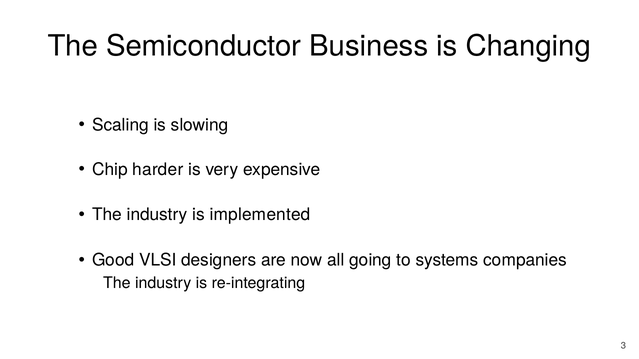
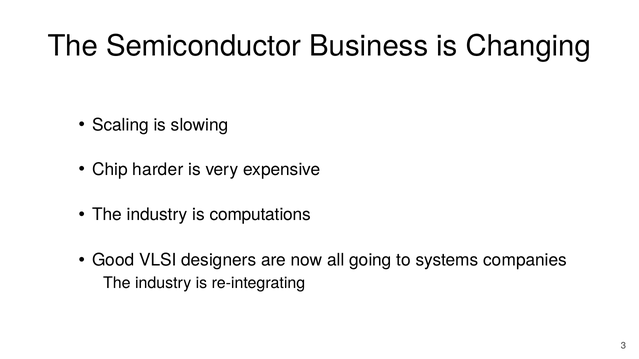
implemented: implemented -> computations (260, 215)
